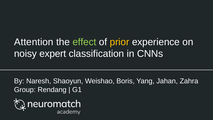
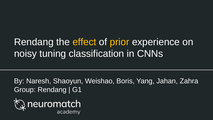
Attention: Attention -> Rendang (34, 42)
effect colour: light green -> yellow (84, 42)
expert: expert -> tuning (53, 54)
